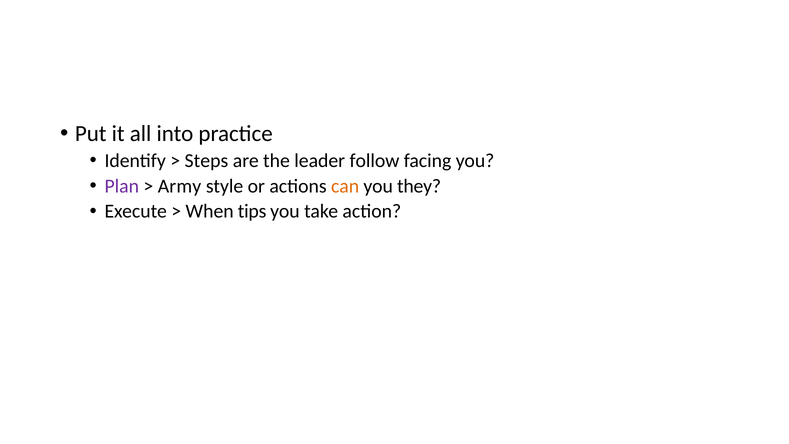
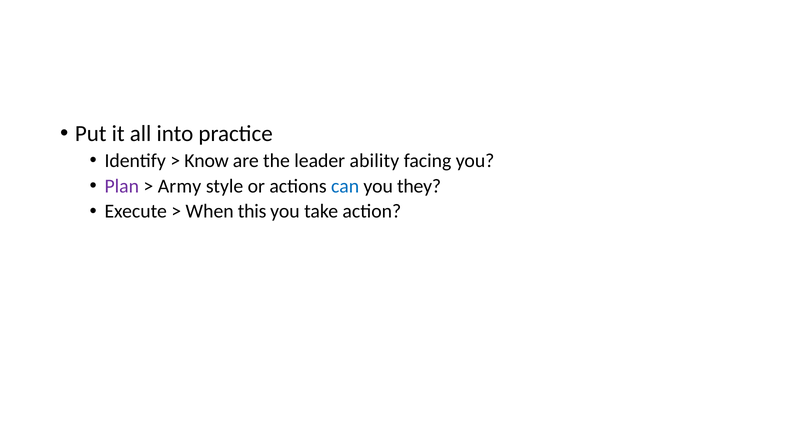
Steps: Steps -> Know (207, 161)
follow: follow -> ability (374, 161)
can colour: orange -> blue (345, 186)
tips: tips -> this (252, 211)
